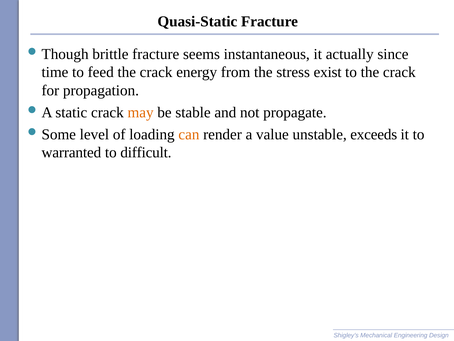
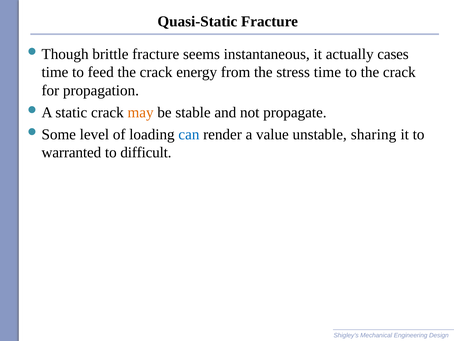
since: since -> cases (393, 54)
stress exist: exist -> time (327, 72)
can colour: orange -> blue (189, 134)
exceeds: exceeds -> sharing (374, 134)
